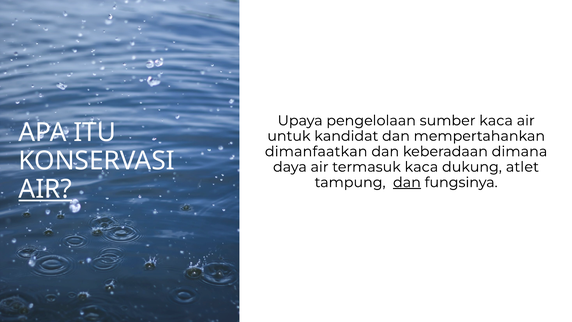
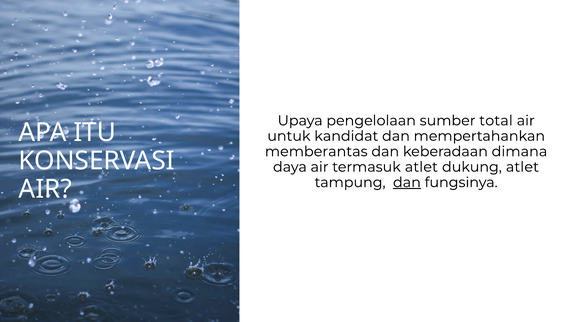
sumber kaca: kaca -> total (496, 121)
dimanfaatkan: dimanfaatkan -> memberantas (316, 151)
termasuk kaca: kaca -> atlet (421, 167)
AIR underline: present -> none (45, 189)
